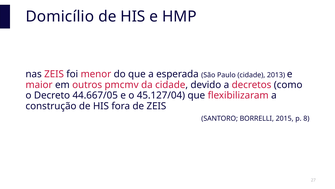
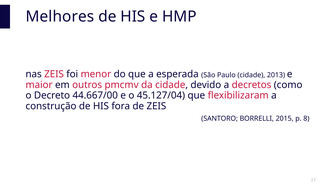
Domicílio: Domicílio -> Melhores (60, 17)
44.667/05: 44.667/05 -> 44.667/00 (95, 95)
